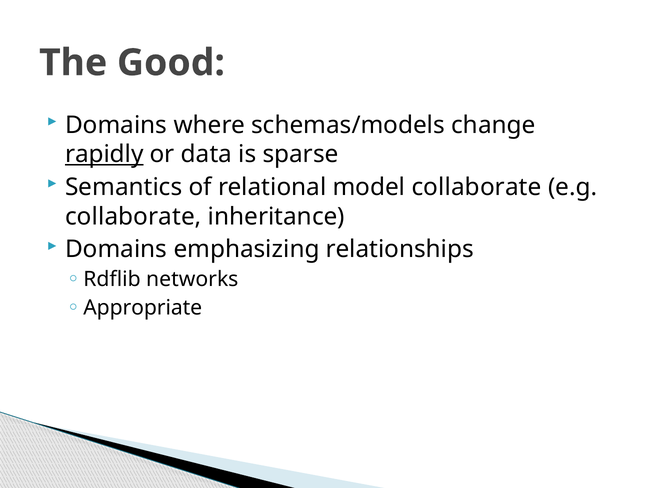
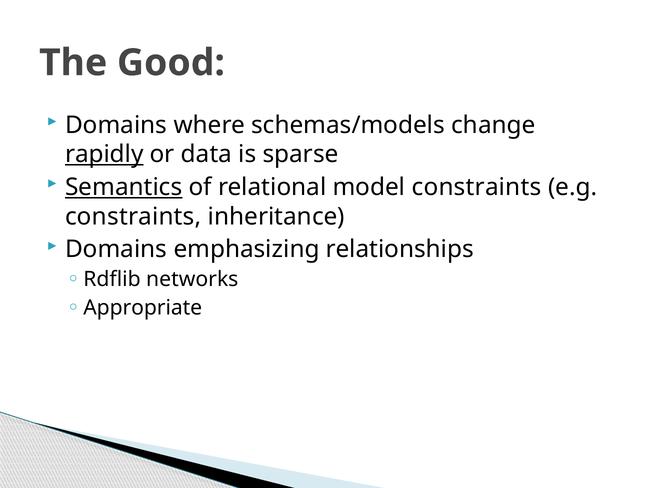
Semantics underline: none -> present (124, 187)
model collaborate: collaborate -> constraints (477, 187)
collaborate: collaborate -> constraints (133, 217)
